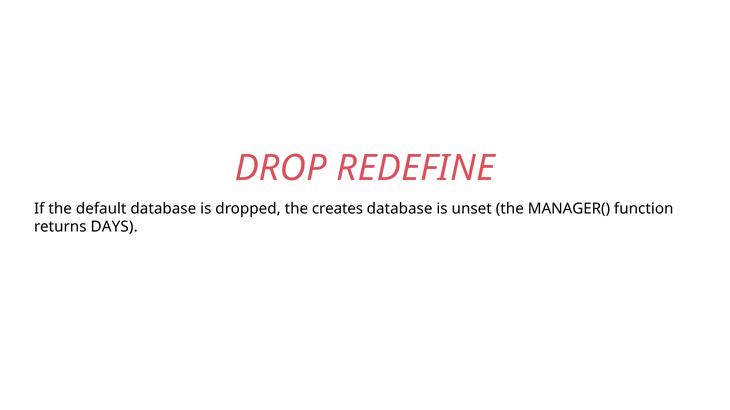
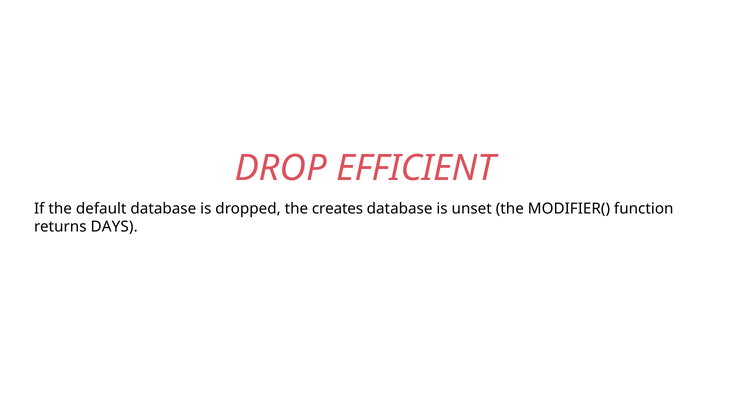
REDEFINE: REDEFINE -> EFFICIENT (416, 169)
MANAGER(: MANAGER( -> MODIFIER( (569, 209)
